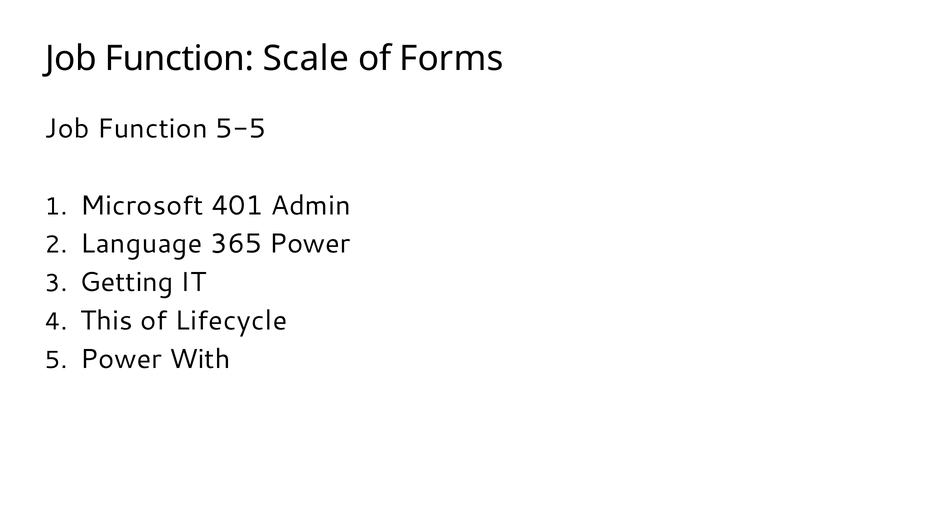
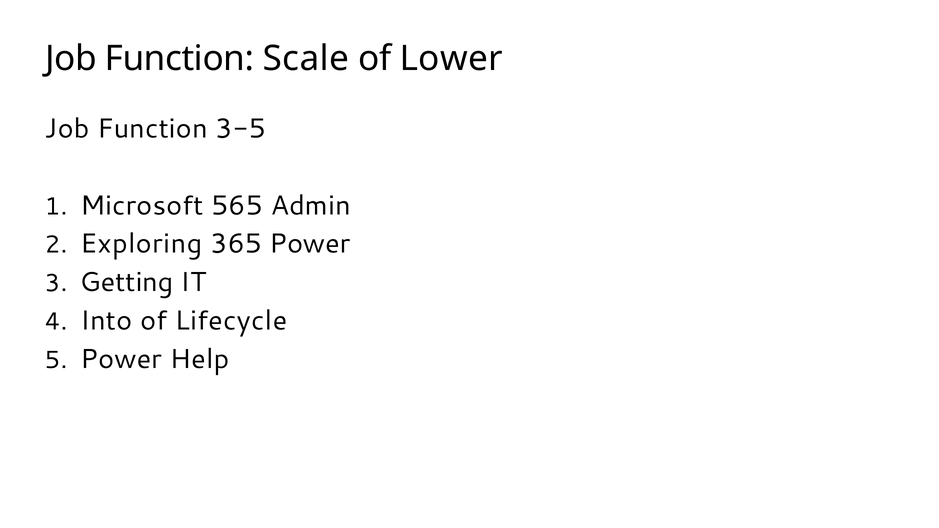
Forms: Forms -> Lower (451, 59)
5-5: 5-5 -> 3-5 (241, 129)
401: 401 -> 565 (237, 206)
Language: Language -> Exploring (141, 244)
This: This -> Into (106, 321)
With: With -> Help (200, 359)
